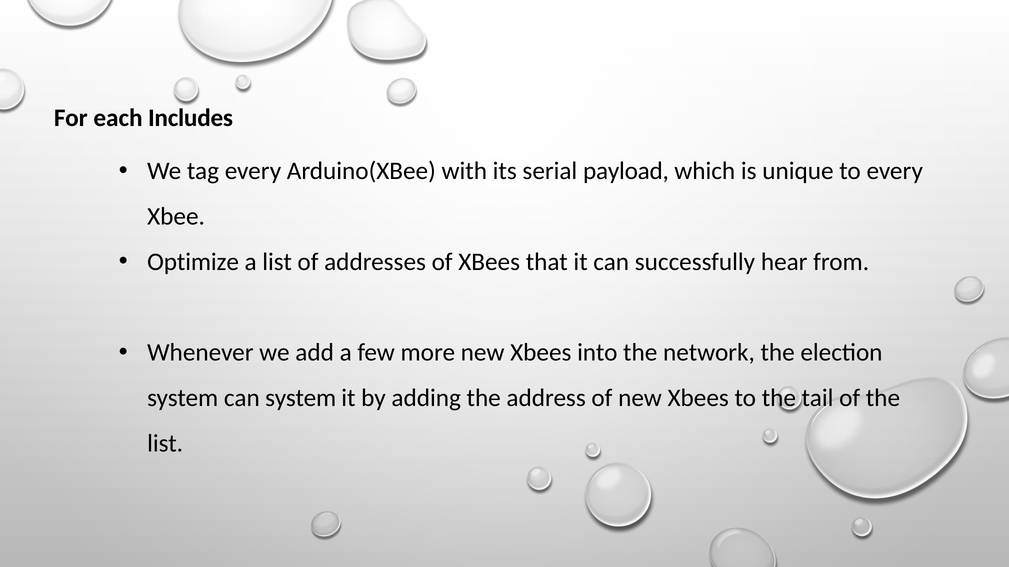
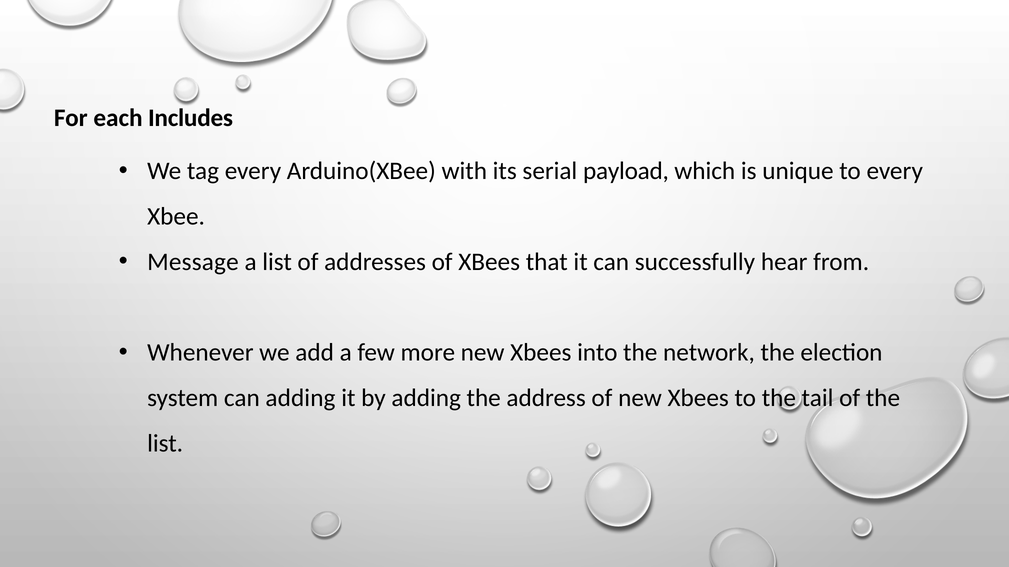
Optimize: Optimize -> Message (193, 262)
can system: system -> adding (300, 398)
